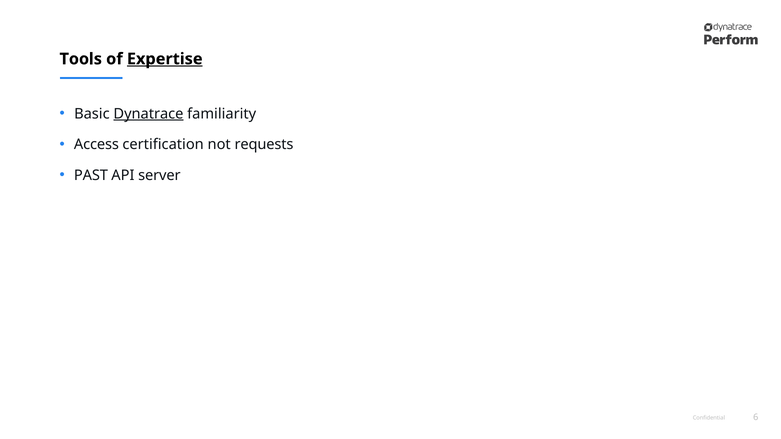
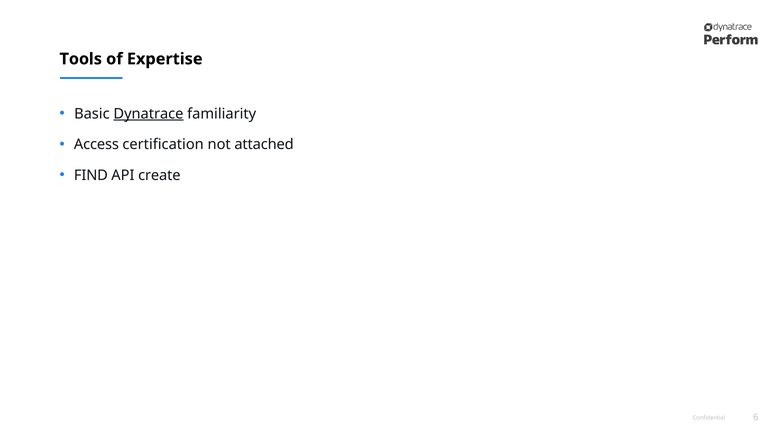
Expertise underline: present -> none (165, 59)
requests: requests -> attached (264, 145)
PAST: PAST -> FIND (91, 176)
server: server -> create (159, 176)
